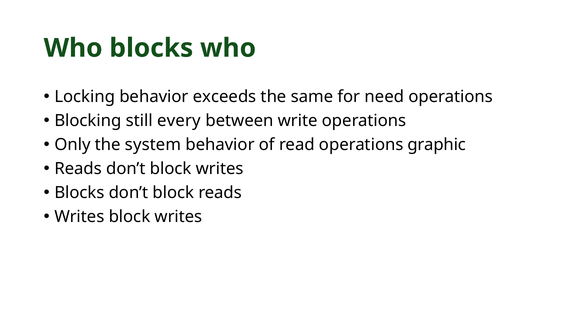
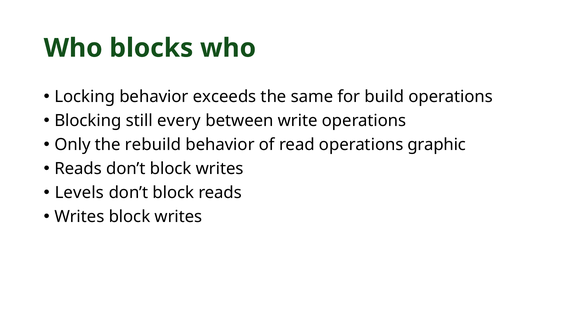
need: need -> build (384, 97)
system: system -> rebuild (153, 145)
Blocks: Blocks -> Levels (79, 193)
